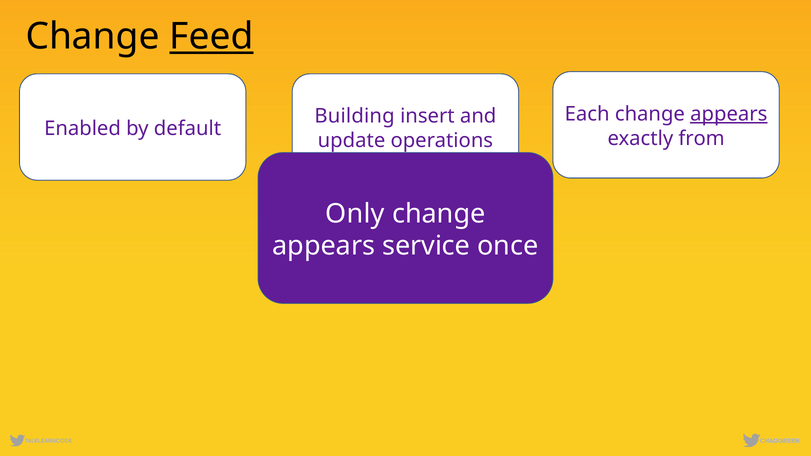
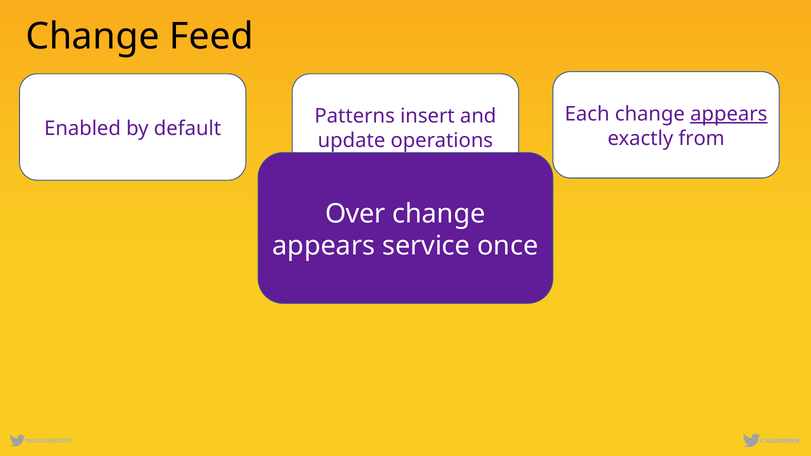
Feed underline: present -> none (211, 37)
Building: Building -> Patterns (355, 116)
Only: Only -> Over (355, 214)
